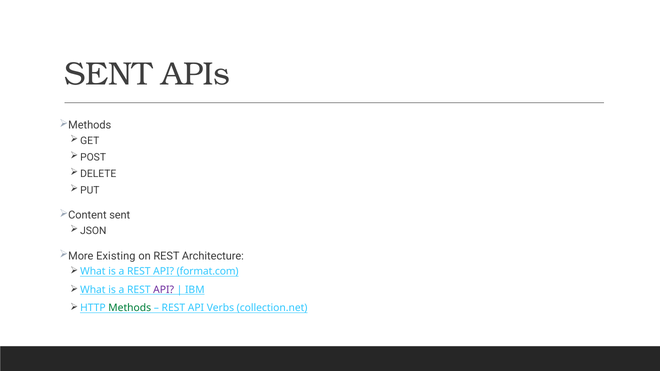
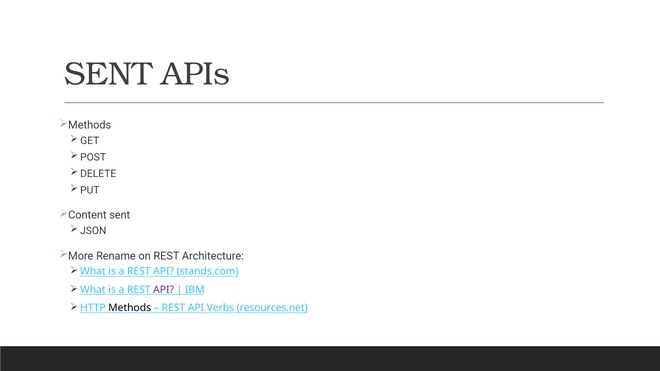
Existing: Existing -> Rename (116, 256)
format.com: format.com -> stands.com (208, 272)
Methods colour: green -> black (130, 308)
collection.net: collection.net -> resources.net (272, 308)
